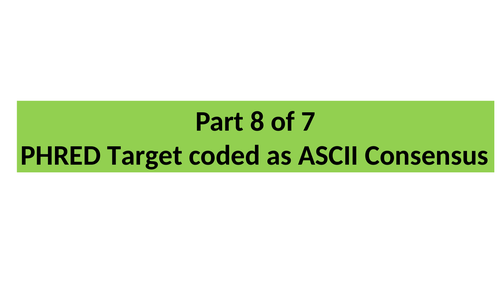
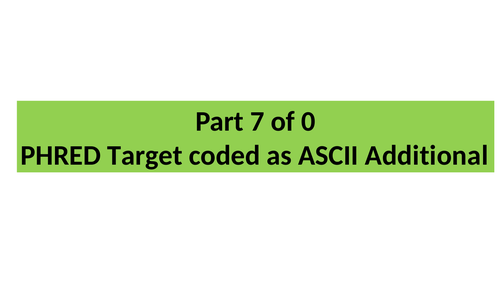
8: 8 -> 7 (257, 121)
7: 7 -> 0 (308, 121)
Consensus: Consensus -> Additional (427, 155)
